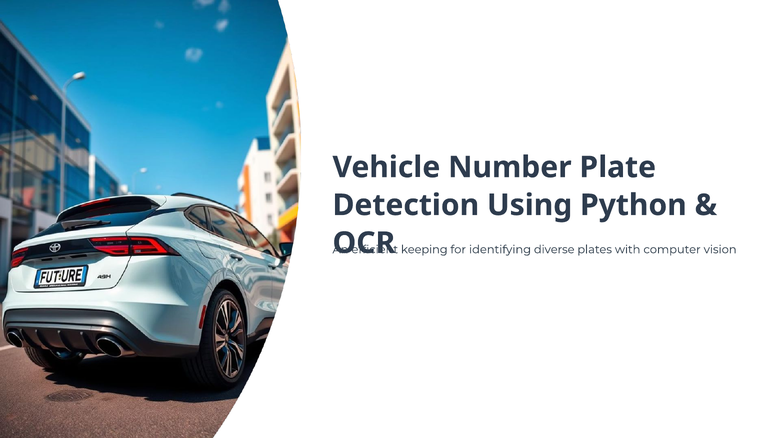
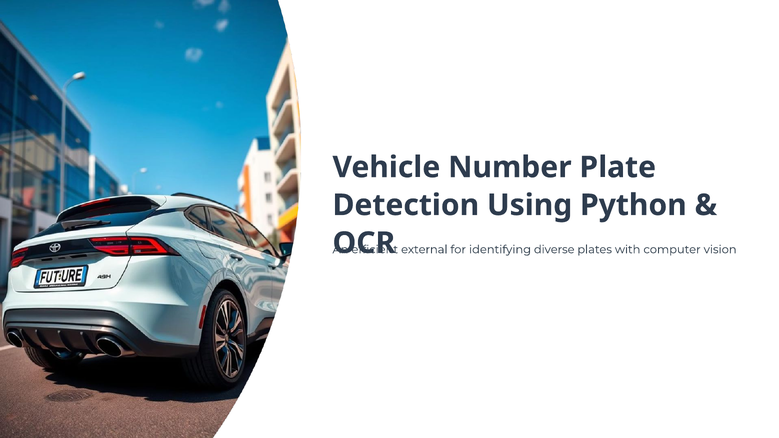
keeping: keeping -> external (424, 250)
